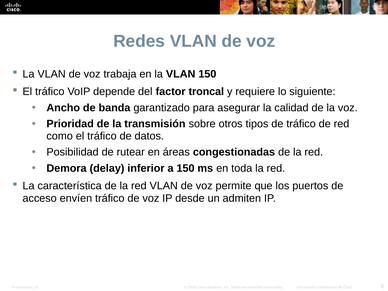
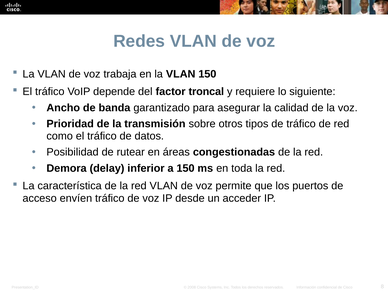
admiten: admiten -> acceder (242, 198)
